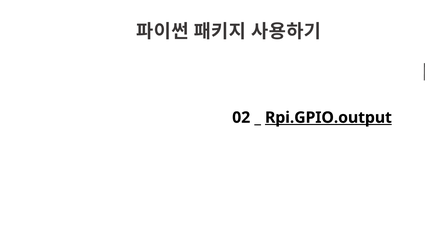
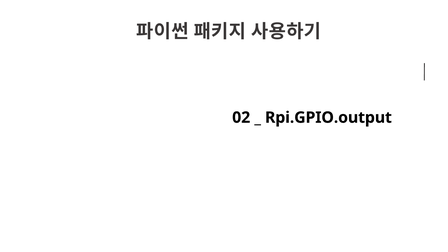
Rpi.GPIO.output underline: present -> none (328, 118)
